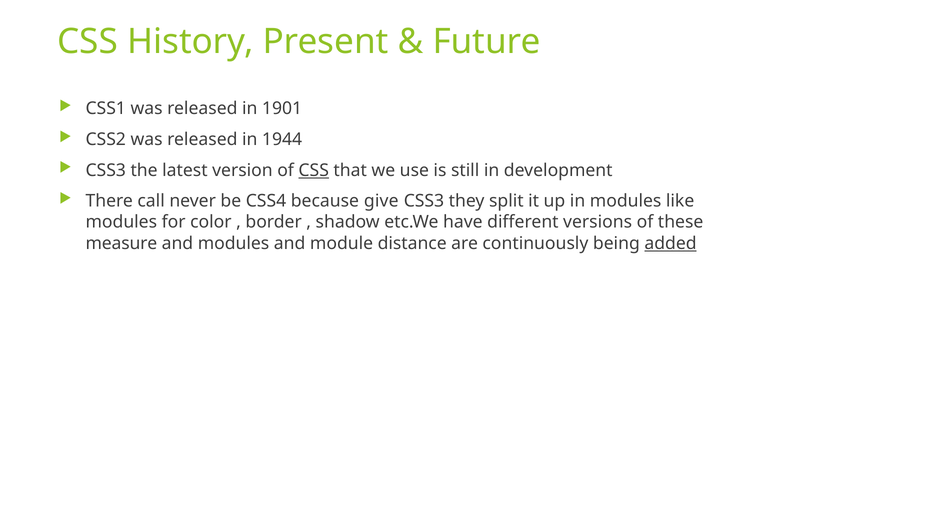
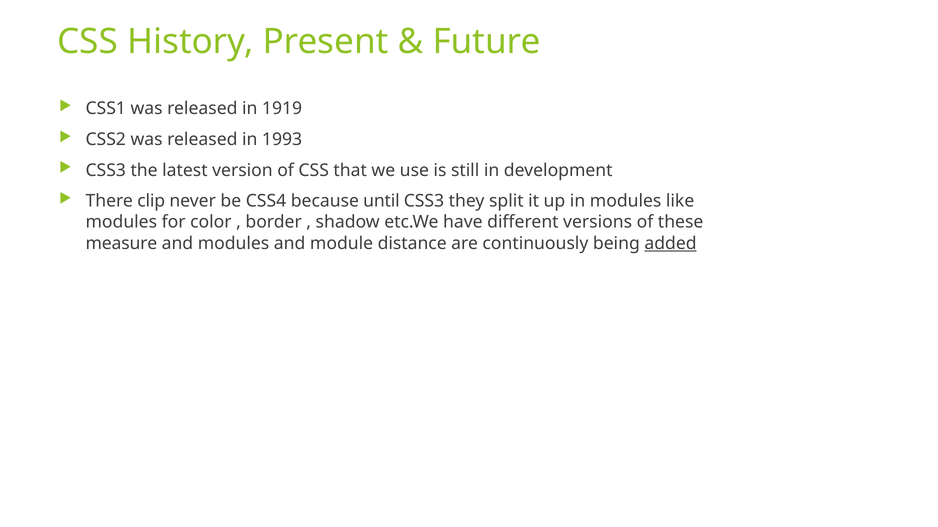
1901: 1901 -> 1919 (282, 109)
1944: 1944 -> 1993 (282, 140)
CSS underline: present -> none (314, 170)
call: call -> clip (151, 201)
give: give -> until (381, 201)
